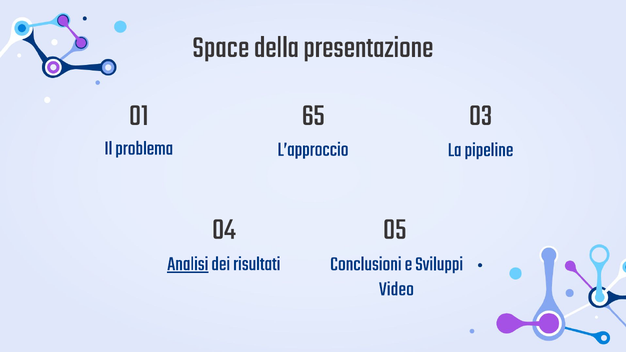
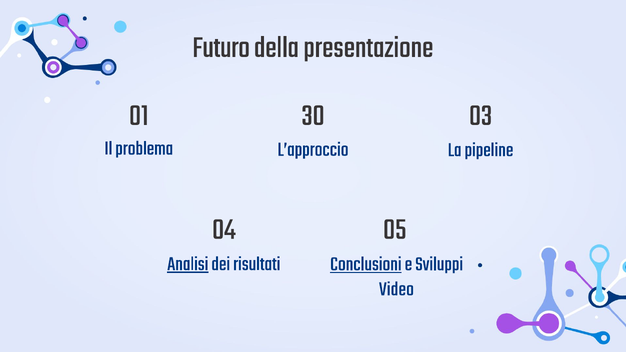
Space: Space -> Futuro (221, 47)
65: 65 -> 30 (313, 115)
Conclusioni underline: none -> present (366, 264)
